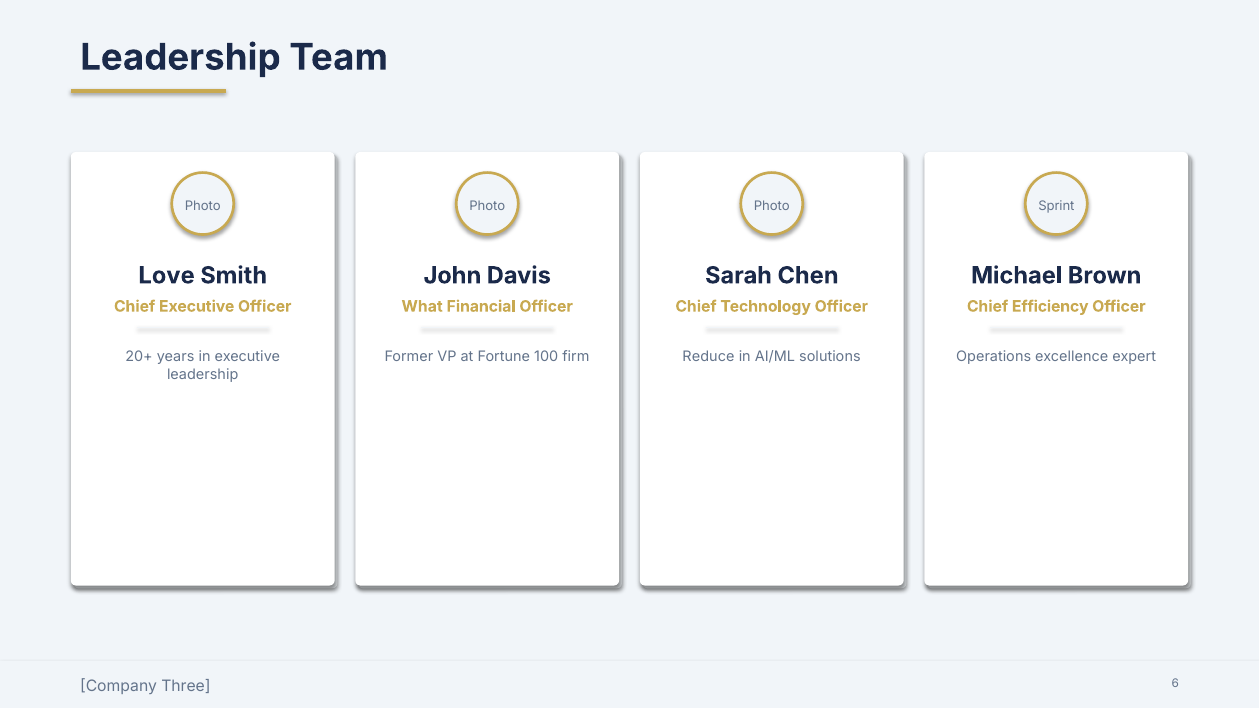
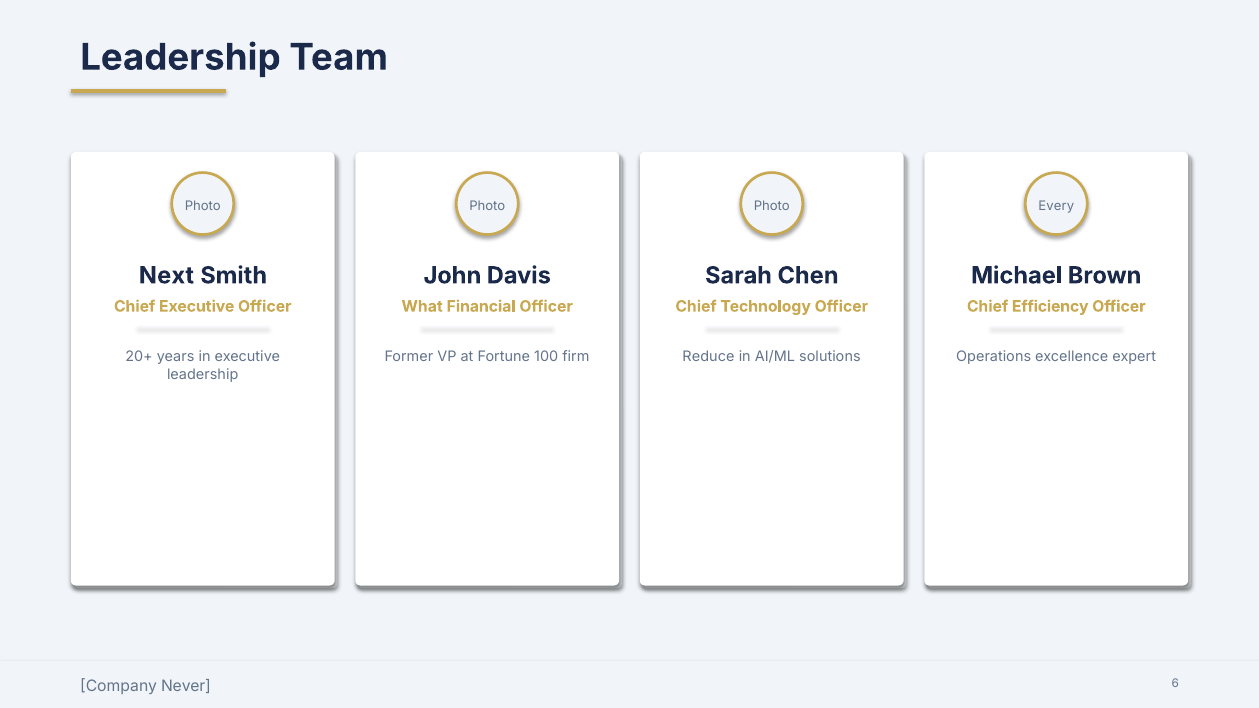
Sprint: Sprint -> Every (1056, 207)
Love: Love -> Next (166, 276)
Three: Three -> Never (186, 686)
